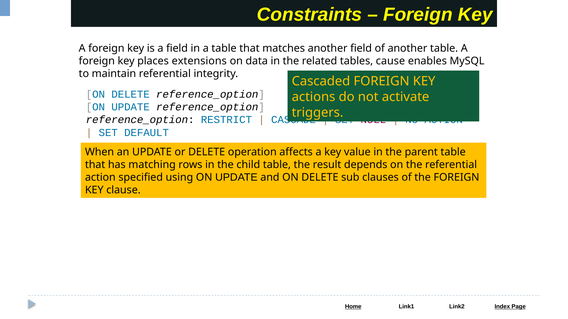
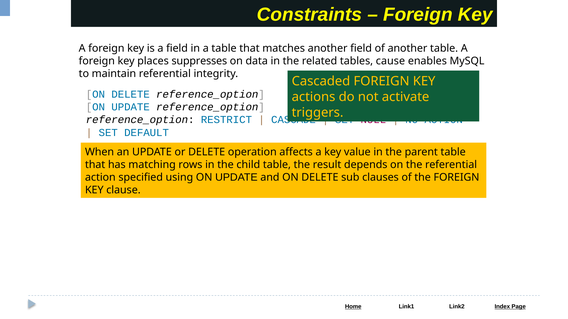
extensions: extensions -> suppresses (199, 61)
